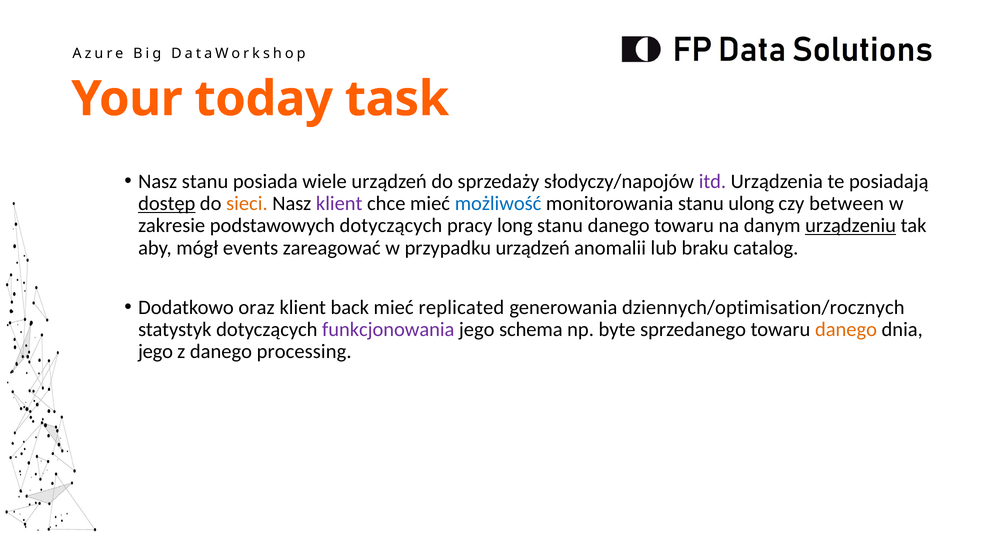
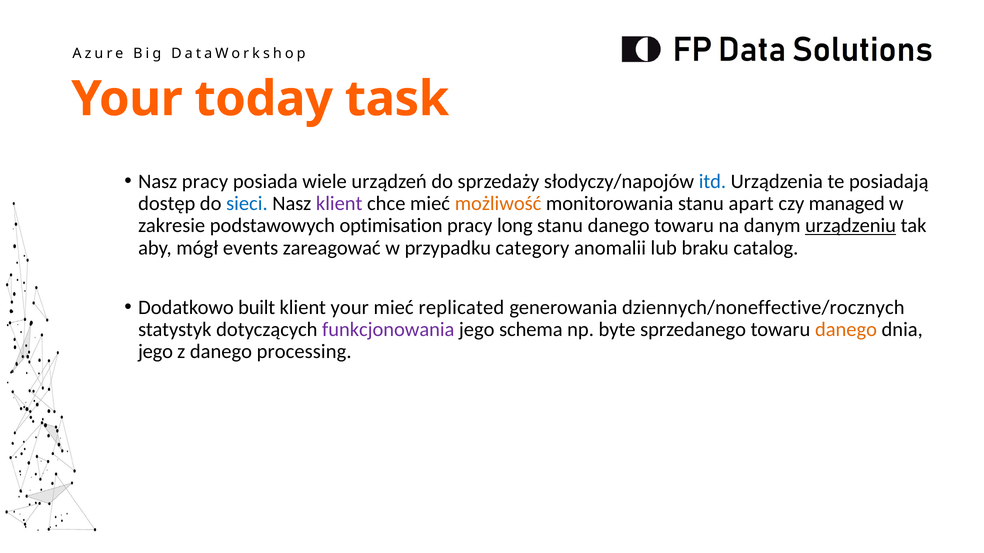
Nasz stanu: stanu -> pracy (205, 182)
itd colour: purple -> blue (712, 182)
dostęp underline: present -> none (167, 204)
sieci colour: orange -> blue (247, 204)
możliwość colour: blue -> orange (498, 204)
ulong: ulong -> apart (751, 204)
between: between -> managed (847, 204)
podstawowych dotyczących: dotyczących -> optimisation (391, 226)
przypadku urządzeń: urządzeń -> category (532, 248)
oraz: oraz -> built (257, 308)
klient back: back -> your (350, 308)
dziennych/optimisation/rocznych: dziennych/optimisation/rocznych -> dziennych/noneffective/rocznych (763, 308)
